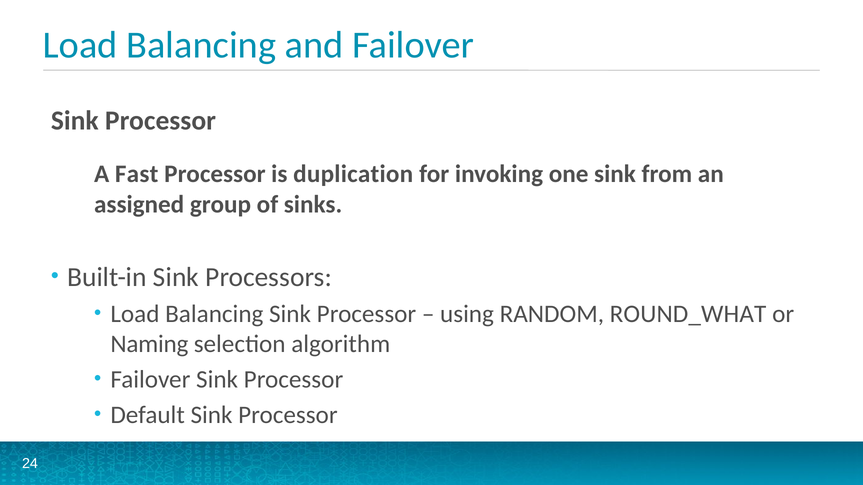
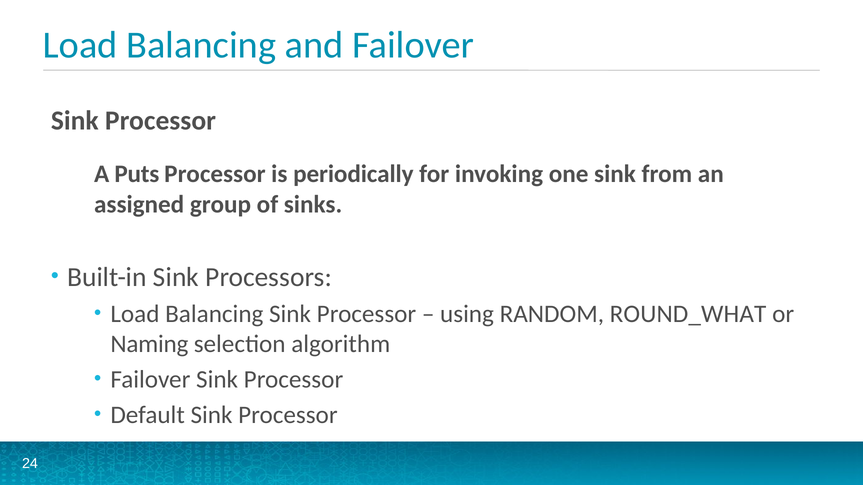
Fast: Fast -> Puts (137, 174)
duplication: duplication -> periodically (353, 174)
